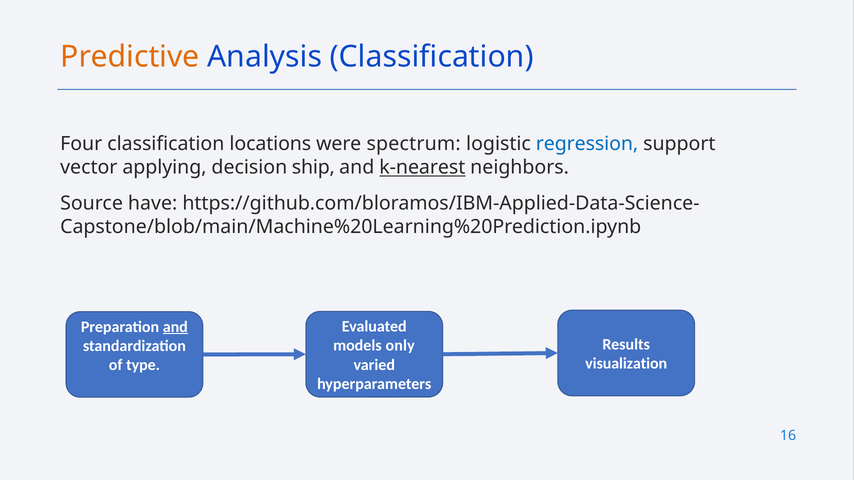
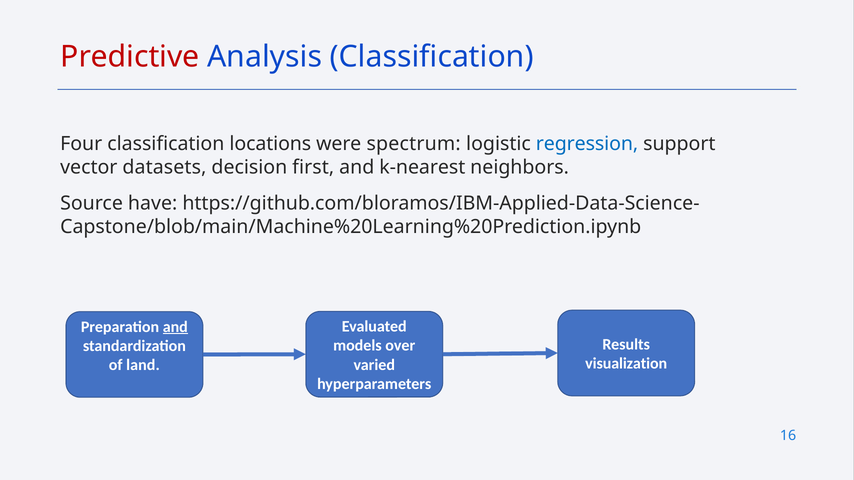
Predictive colour: orange -> red (130, 57)
applying: applying -> datasets (164, 168)
ship: ship -> first (313, 168)
k-nearest underline: present -> none (422, 168)
only: only -> over (400, 346)
type: type -> land (143, 365)
